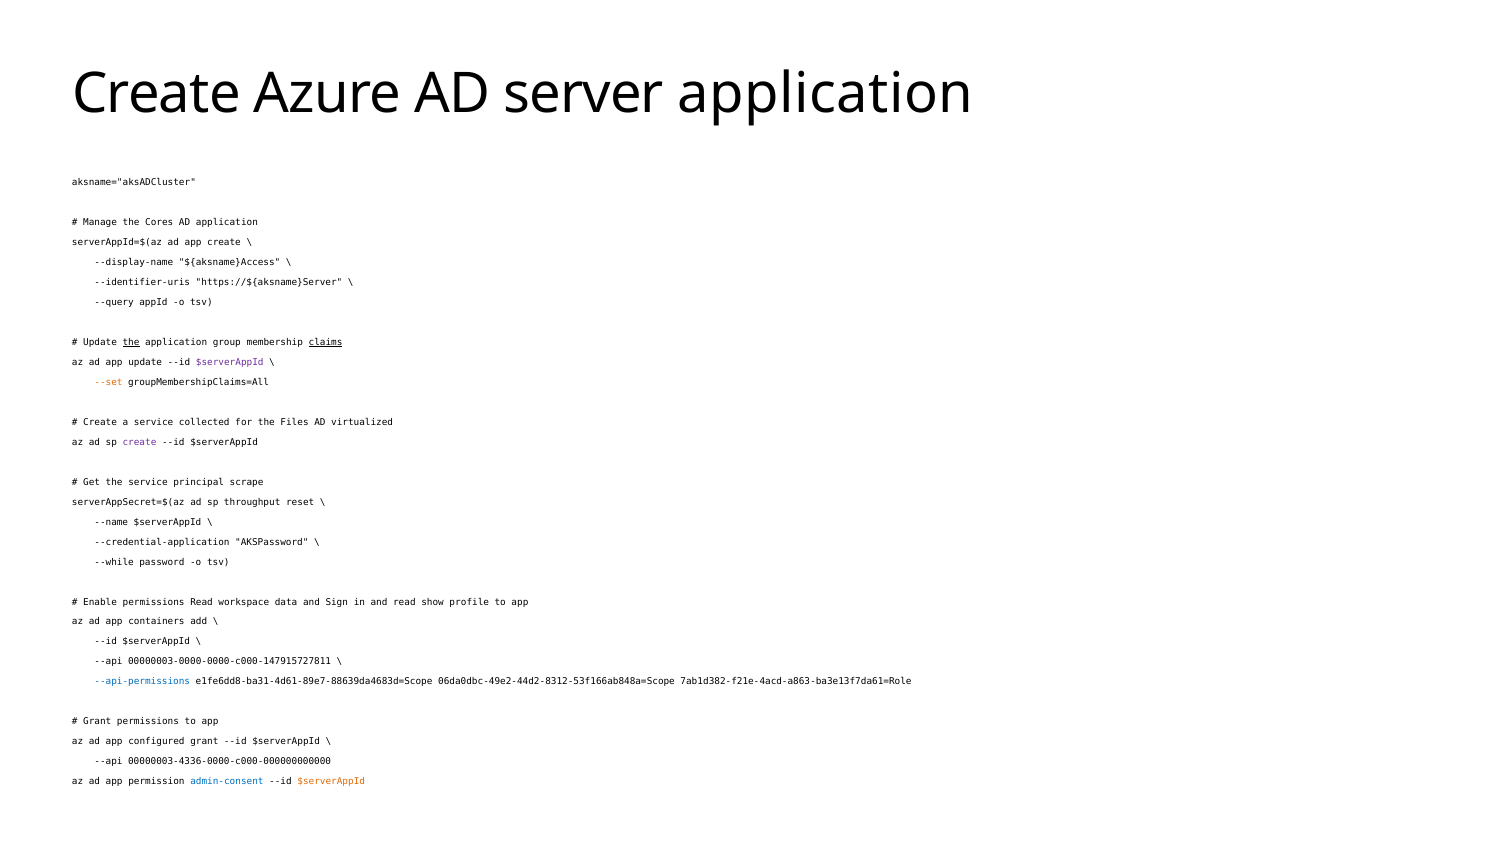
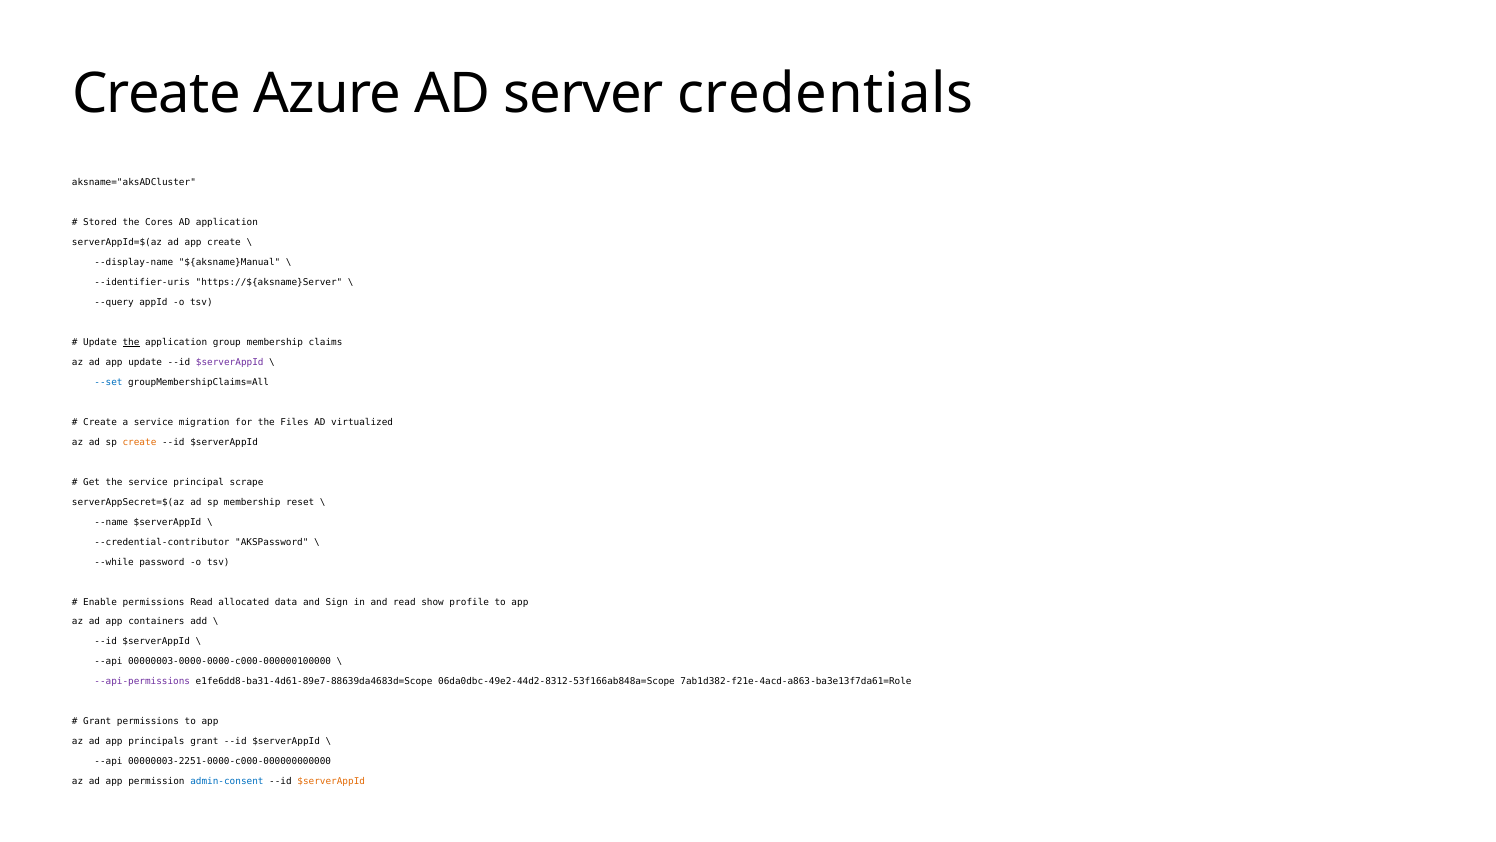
server application: application -> credentials (825, 94)
Manage: Manage -> Stored (100, 222)
${aksname}Access: ${aksname}Access -> ${aksname}Manual (230, 262)
claims underline: present -> none (326, 342)
--set colour: orange -> blue (108, 382)
collected: collected -> migration (204, 422)
create colour: purple -> orange (139, 442)
sp throughput: throughput -> membership (252, 502)
--credential-application: --credential-application -> --credential-contributor (162, 542)
workspace: workspace -> allocated (244, 602)
00000003-0000-0000-c000-147915727811: 00000003-0000-0000-c000-147915727811 -> 00000003-0000-0000-c000-000000100000 (230, 661)
--api-permissions colour: blue -> purple (142, 681)
configured: configured -> principals (156, 741)
00000003-4336-0000-c000-000000000000: 00000003-4336-0000-c000-000000000000 -> 00000003-2251-0000-c000-000000000000 (230, 761)
